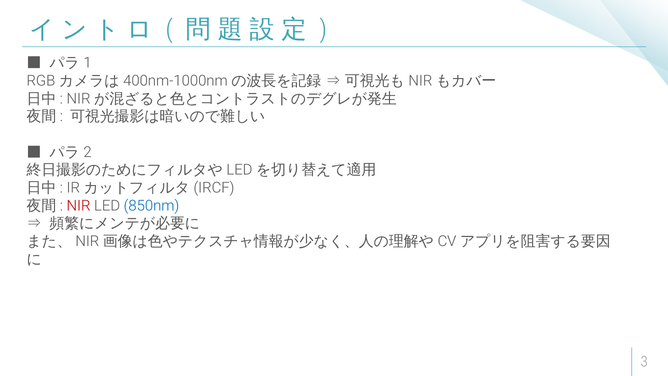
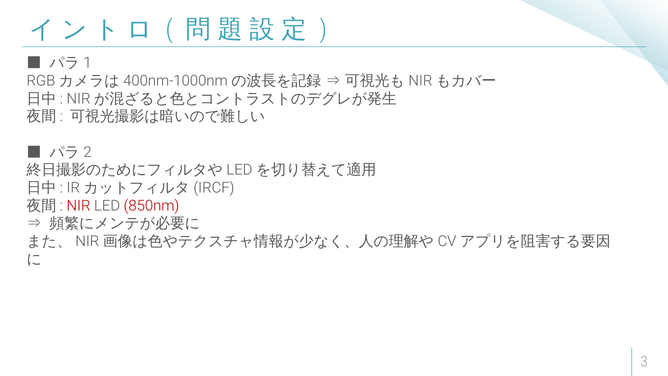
850nm colour: blue -> red (152, 206)
